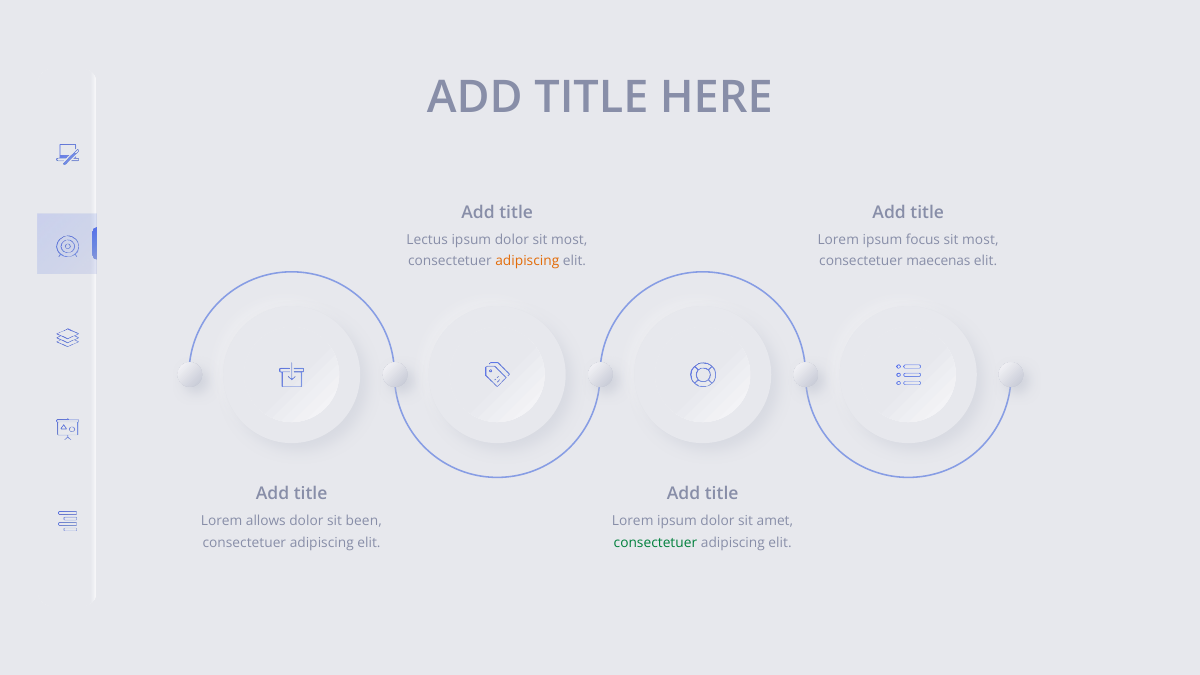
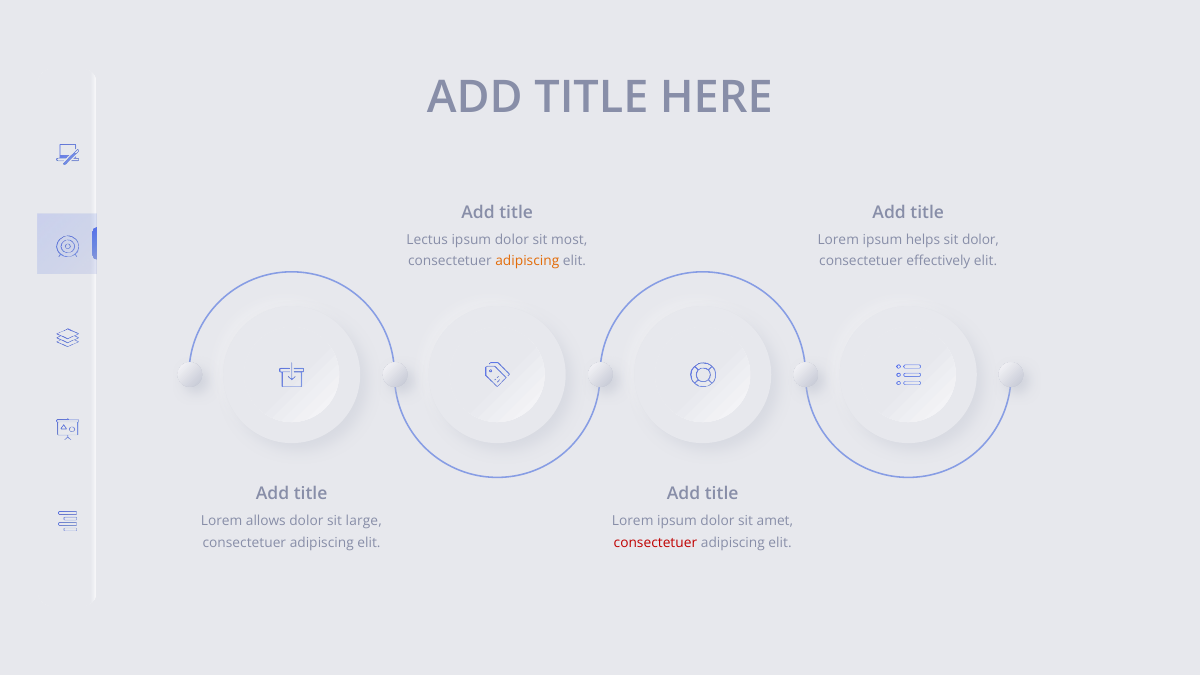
focus: focus -> helps (923, 240)
most: most -> dolor (981, 240)
maecenas: maecenas -> effectively (938, 261)
been: been -> large (364, 521)
consectetuer colour: green -> red (655, 543)
